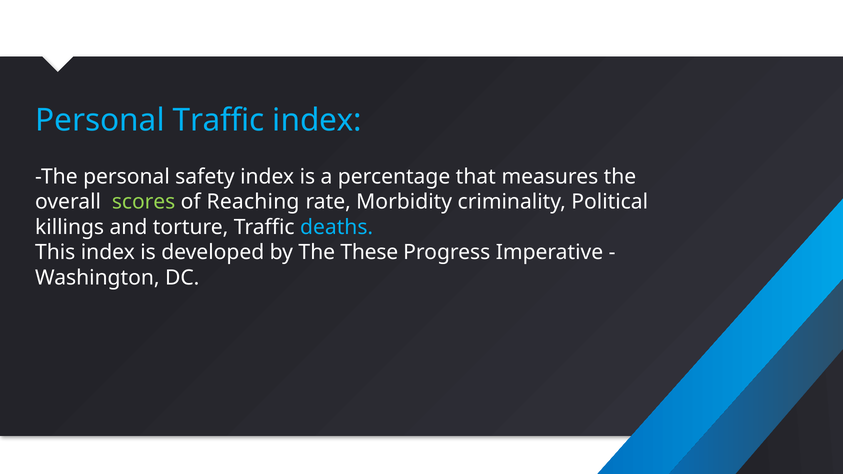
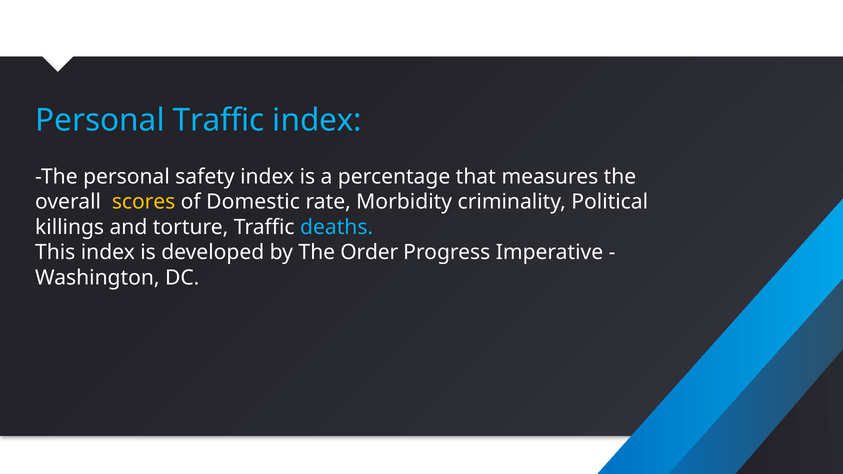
scores colour: light green -> yellow (144, 202)
Reaching: Reaching -> Domestic (253, 202)
These: These -> Order (369, 253)
